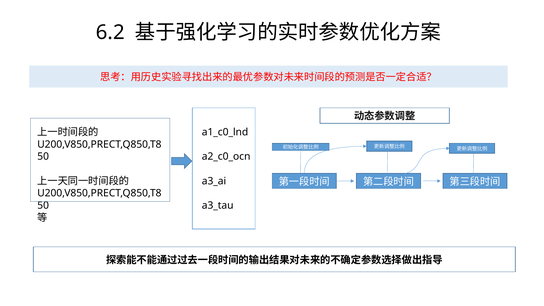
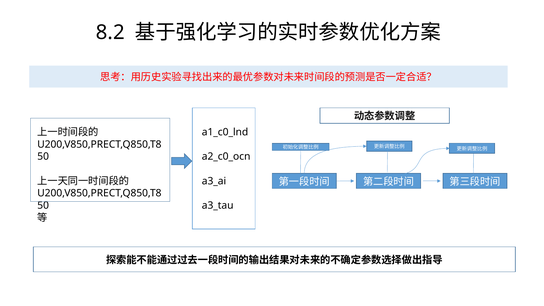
6.2: 6.2 -> 8.2 (110, 32)
